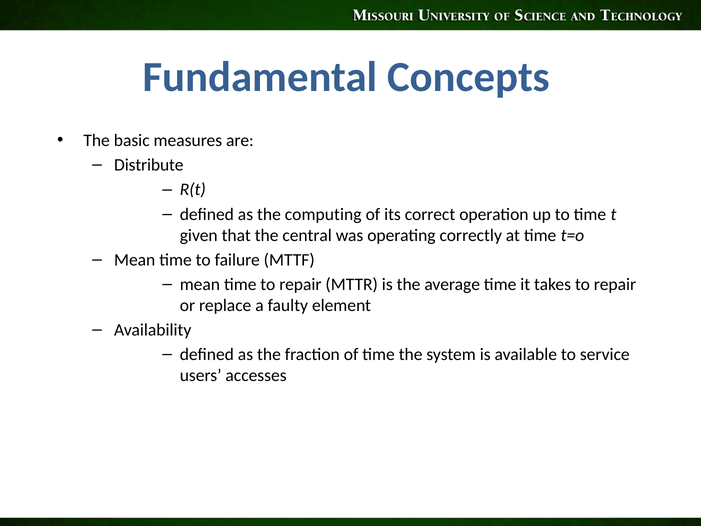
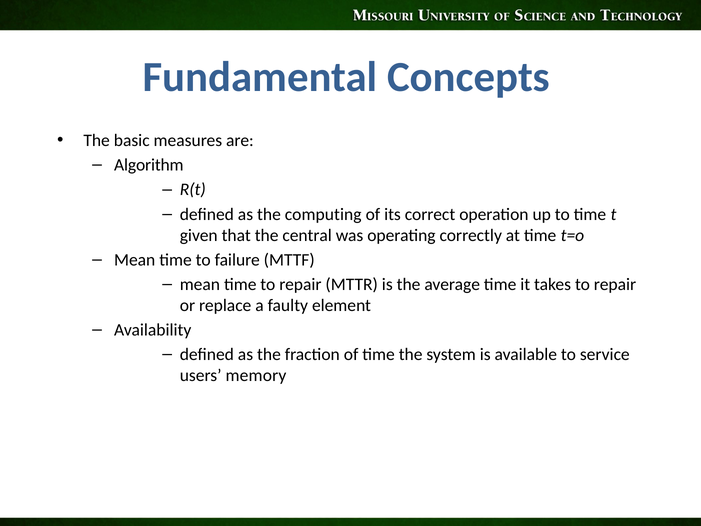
Distribute: Distribute -> Algorithm (149, 165)
accesses: accesses -> memory (256, 375)
